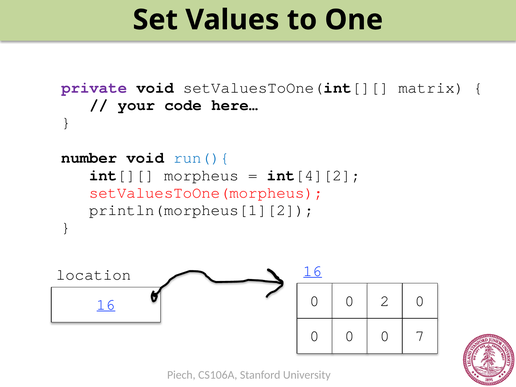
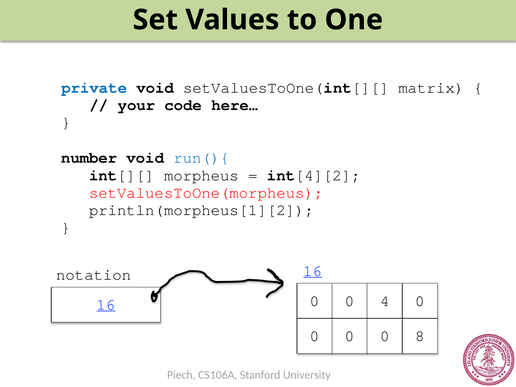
private colour: purple -> blue (94, 88)
location: location -> notation (94, 275)
2: 2 -> 4 (385, 301)
7: 7 -> 8 (420, 336)
